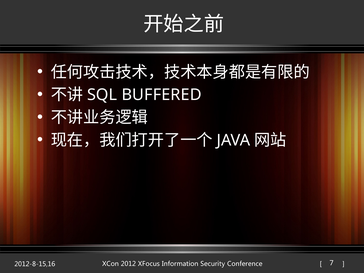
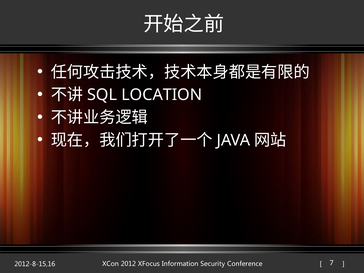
BUFFERED: BUFFERED -> LOCATION (162, 95)
